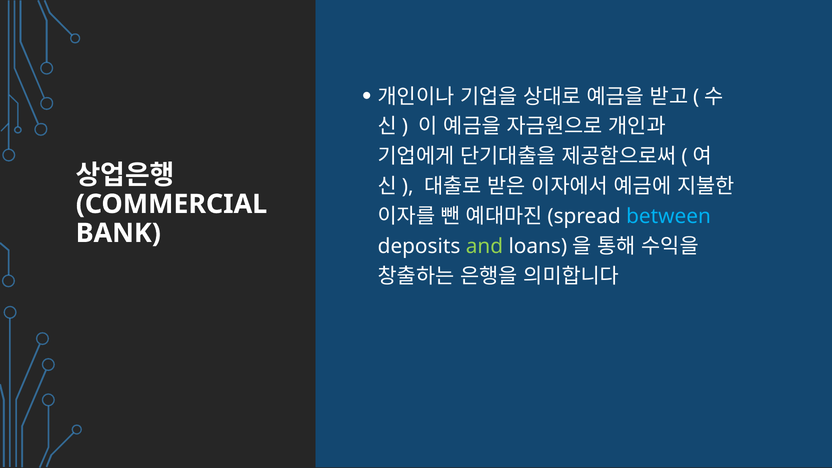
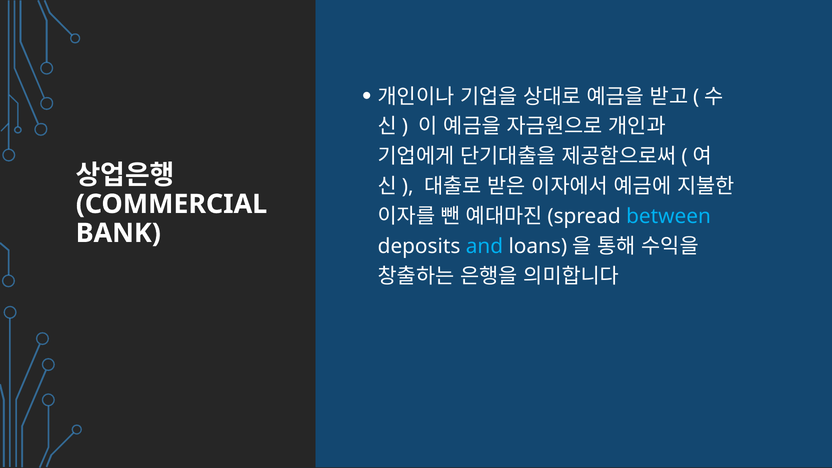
and colour: light green -> light blue (484, 246)
